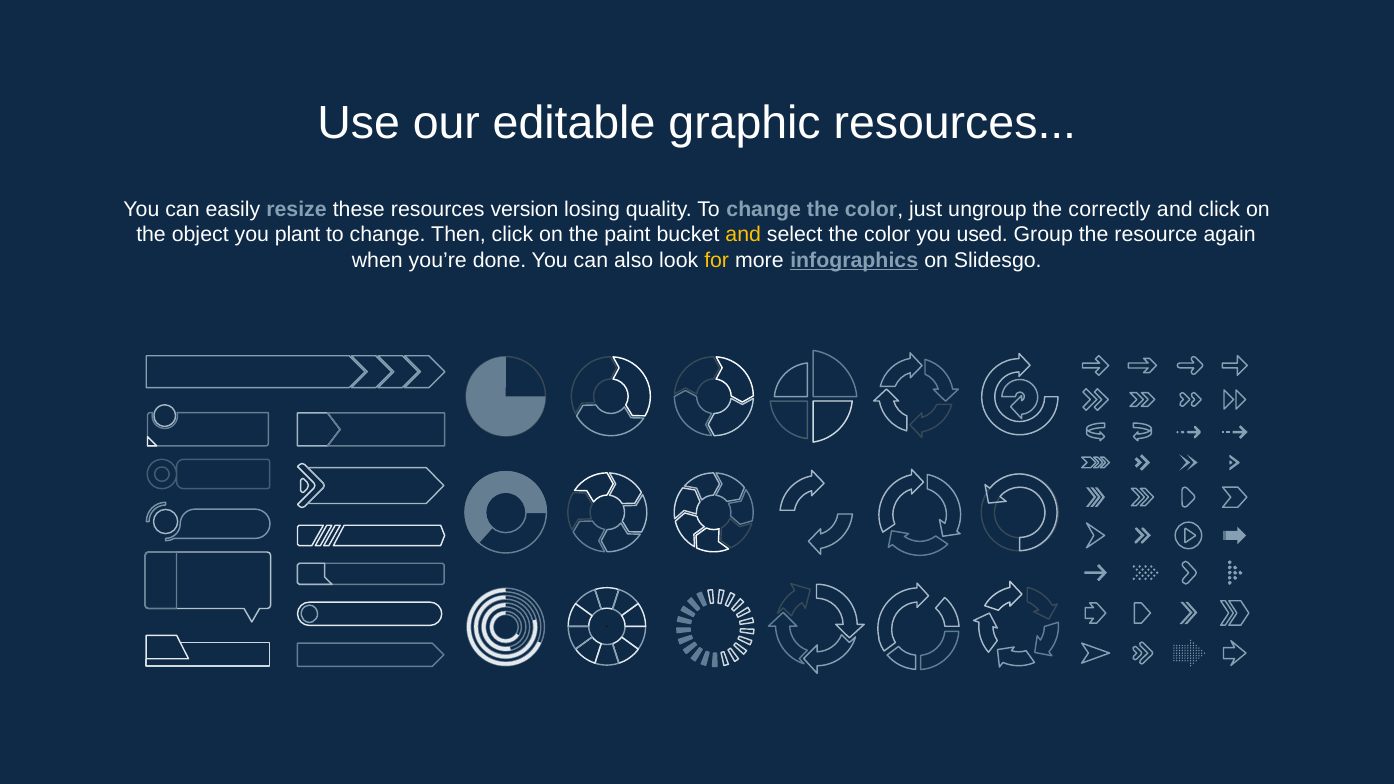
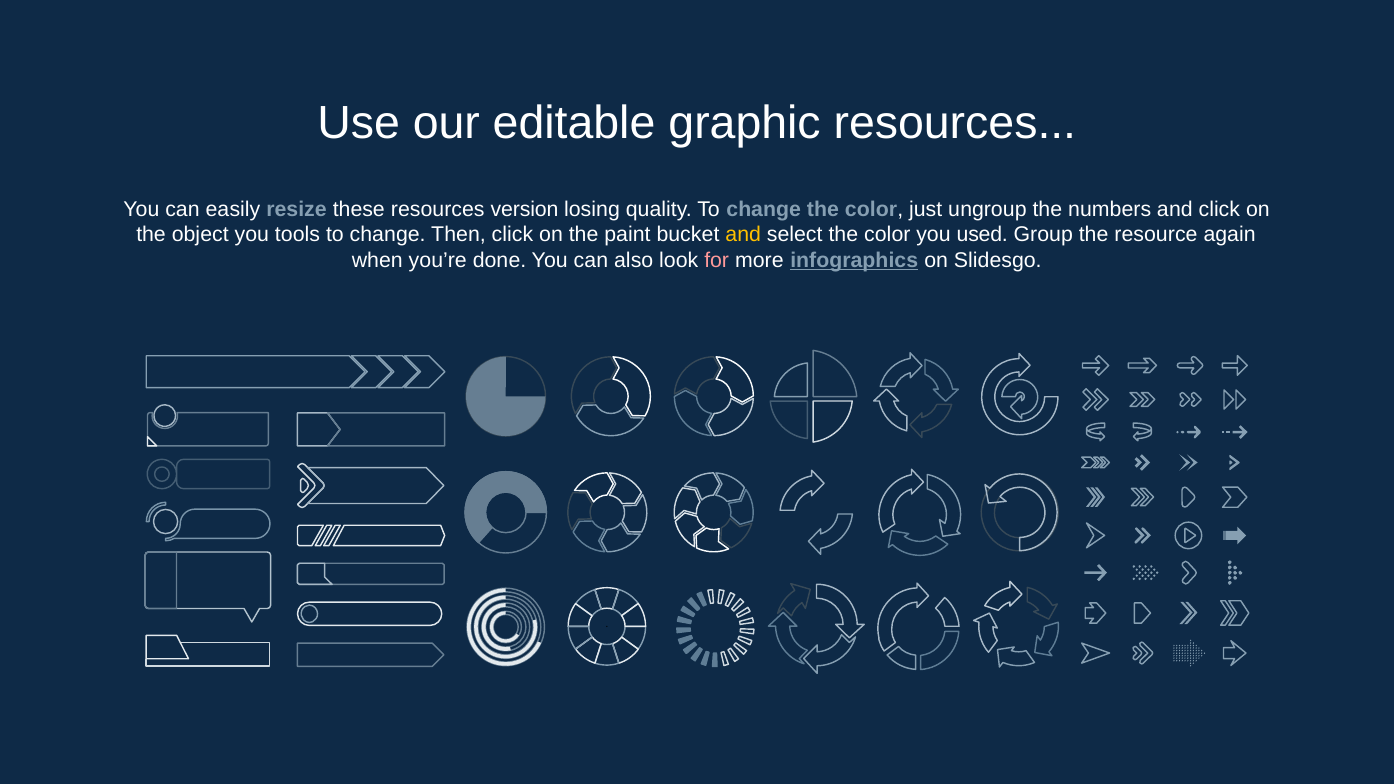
correctly: correctly -> numbers (1110, 209)
plant: plant -> tools (298, 235)
for colour: yellow -> pink (717, 260)
